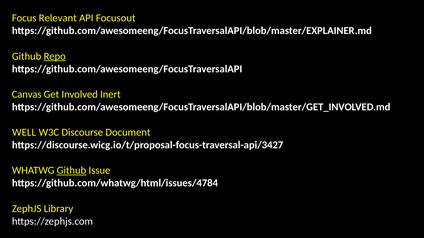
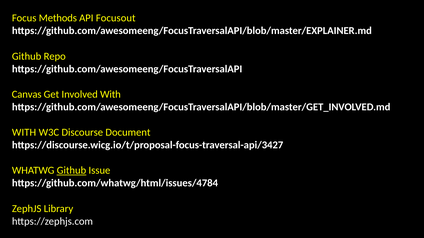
Relevant: Relevant -> Methods (58, 18)
Repo underline: present -> none (55, 56)
Involved Inert: Inert -> With (110, 95)
WELL: WELL -> WITH (24, 133)
